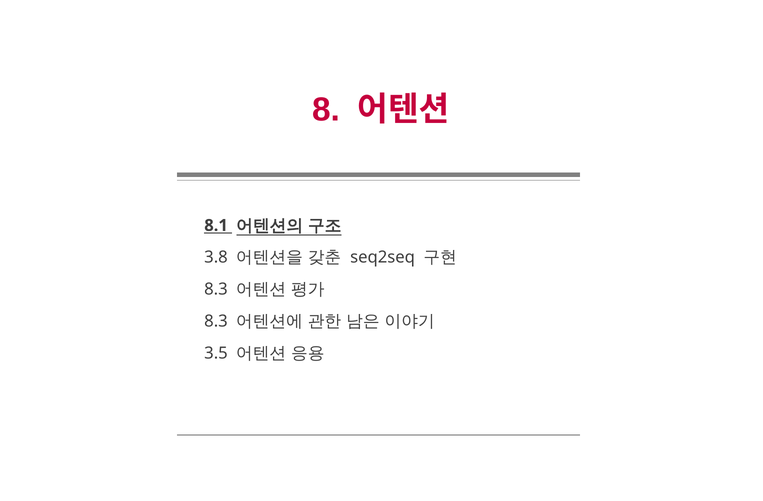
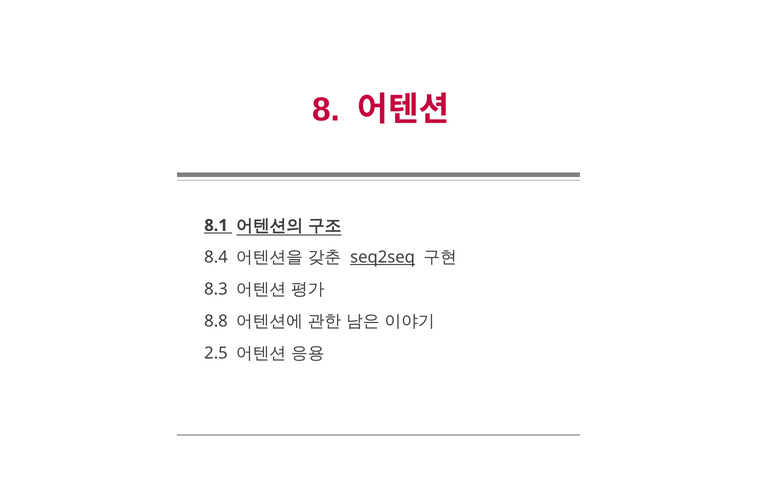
3.8: 3.8 -> 8.4 (216, 257)
seq2seq underline: none -> present (383, 257)
8.3: 8.3 -> 8.8 (216, 321)
3.5: 3.5 -> 2.5 (216, 353)
